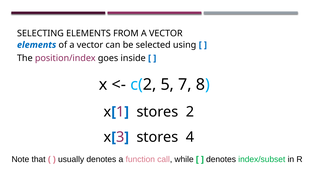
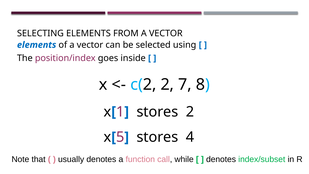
c(2 5: 5 -> 2 (167, 85)
3: 3 -> 5 (120, 137)
